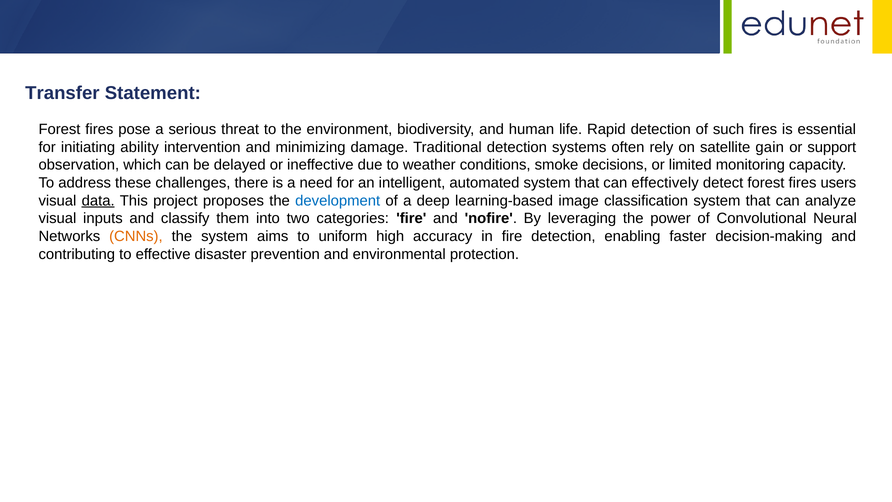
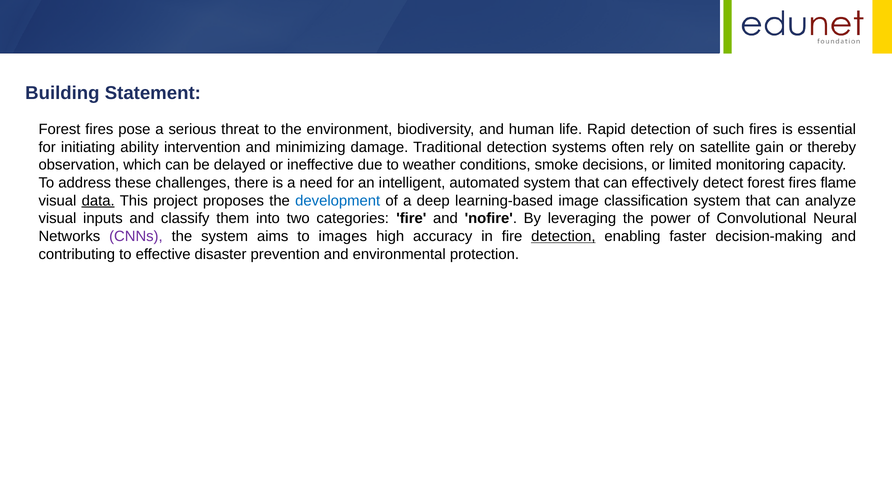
Transfer: Transfer -> Building (62, 93)
support: support -> thereby (832, 147)
users: users -> flame (838, 183)
CNNs colour: orange -> purple (136, 236)
uniform: uniform -> images (343, 236)
detection underline: none -> present (563, 236)
